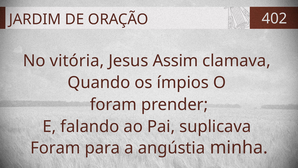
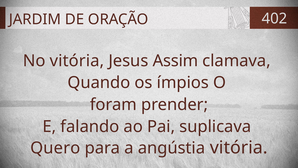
Foram: Foram -> Quero (55, 148)
angústia minha: minha -> vitória (239, 147)
